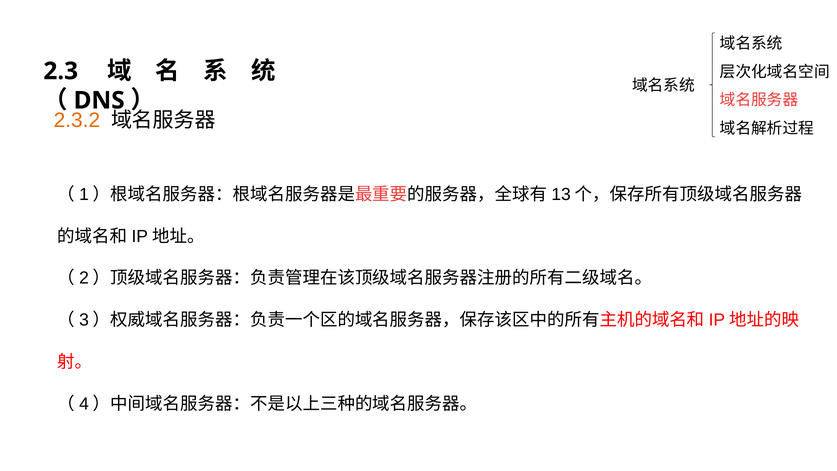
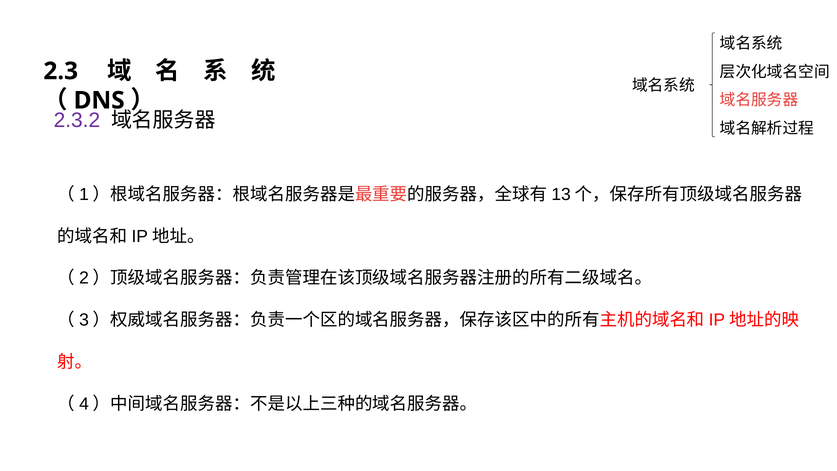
2.3.2 colour: orange -> purple (77, 120)
